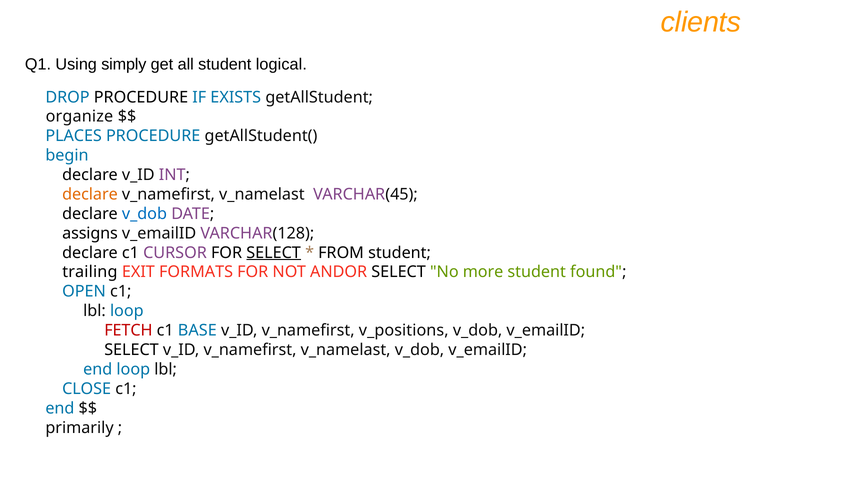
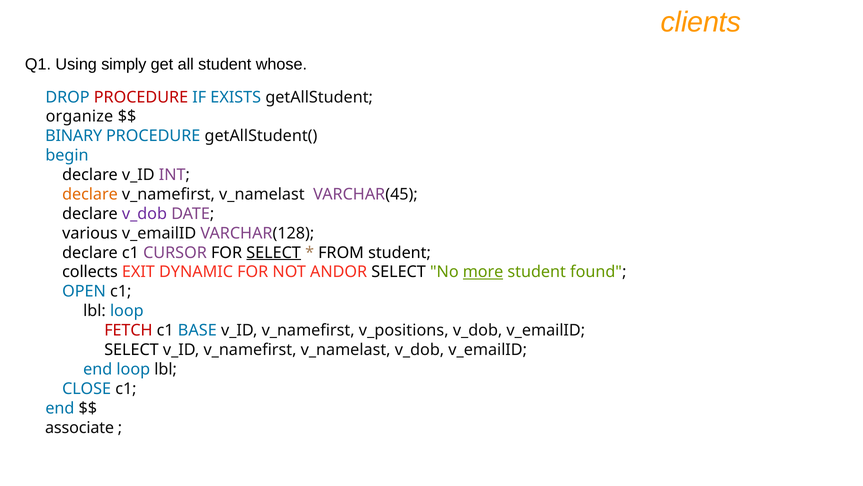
logical: logical -> whose (281, 64)
PROCEDURE colour: black -> red (141, 97)
PLACES: PLACES -> BINARY (74, 136)
v_dob colour: blue -> purple (144, 214)
assigns: assigns -> various (90, 233)
trailing: trailing -> collects (90, 272)
FORMATS: FORMATS -> DYNAMIC (196, 272)
more underline: none -> present (483, 272)
primarily: primarily -> associate (80, 427)
